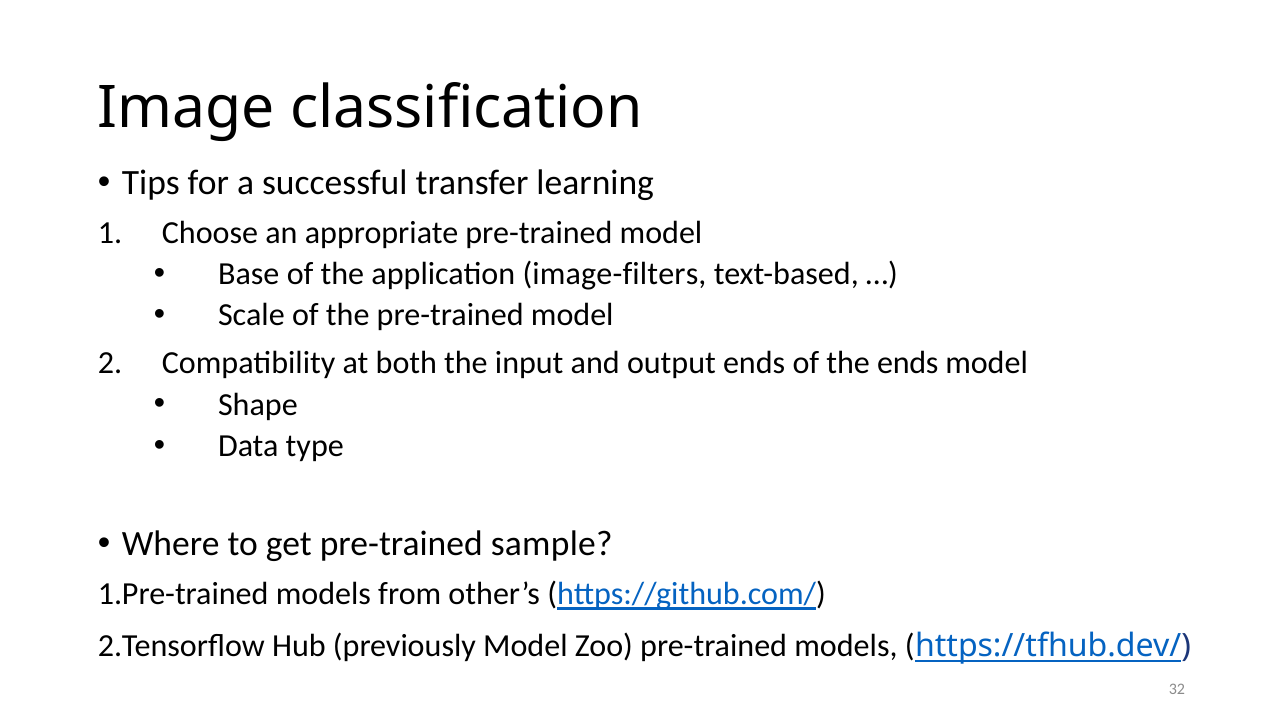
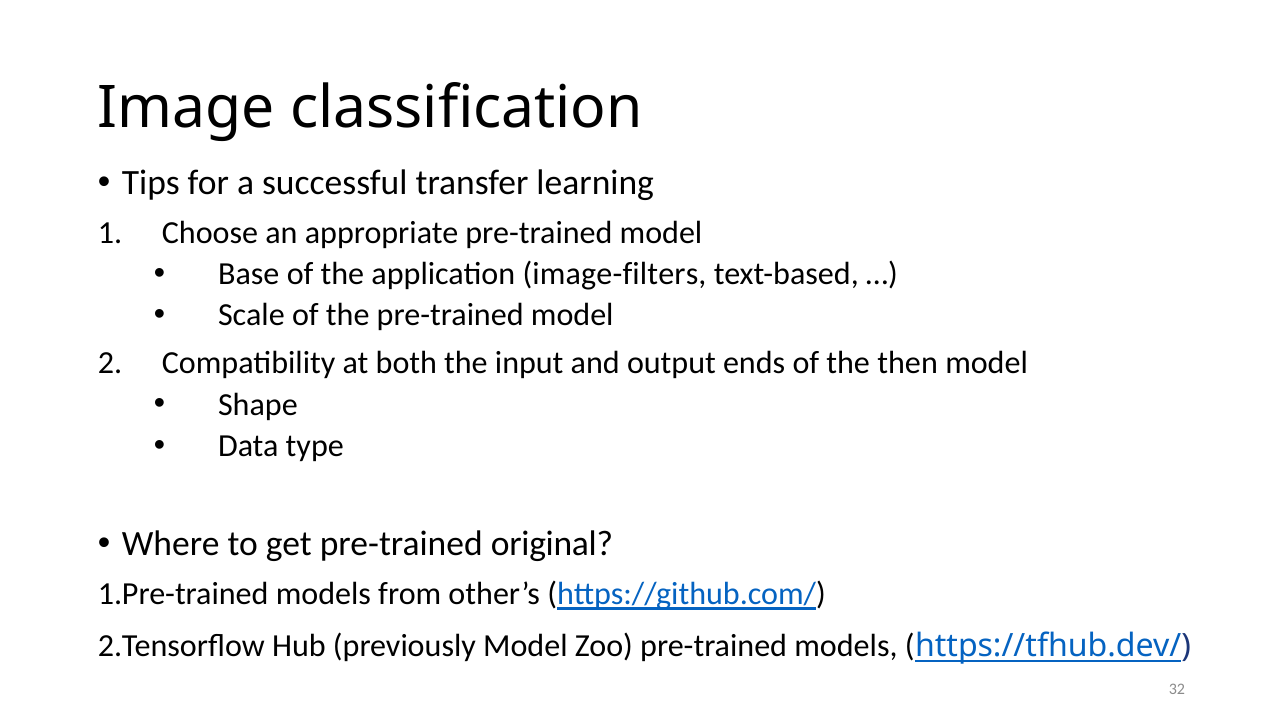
the ends: ends -> then (908, 363)
sample: sample -> original (552, 544)
